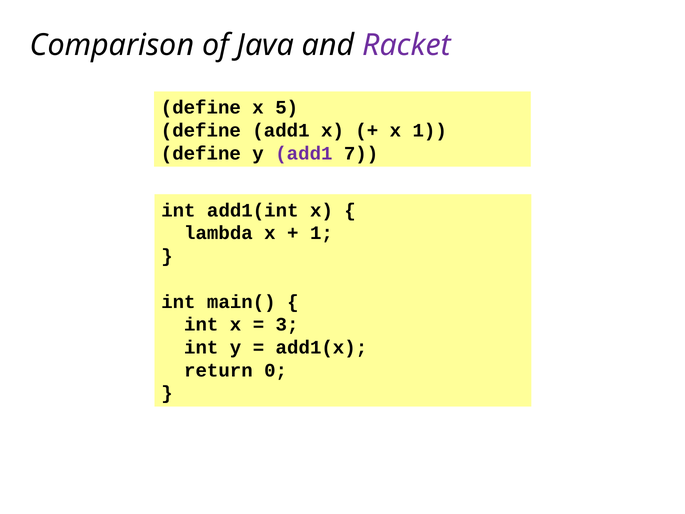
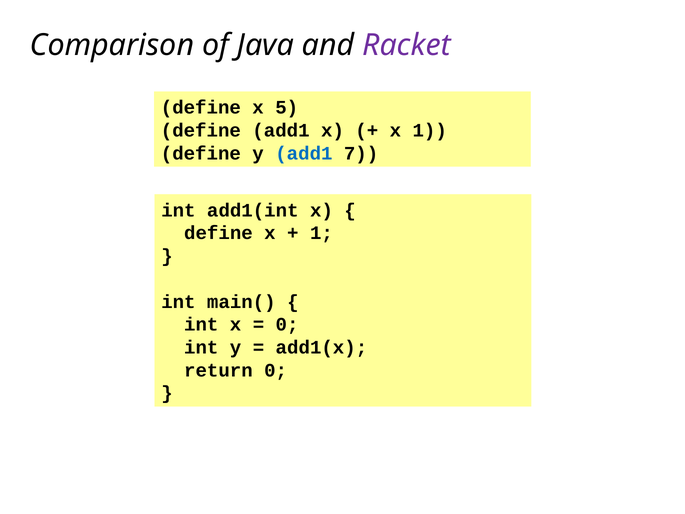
add1 colour: purple -> blue (304, 153)
lambda: lambda -> define (218, 233)
3: 3 -> 0 (287, 324)
